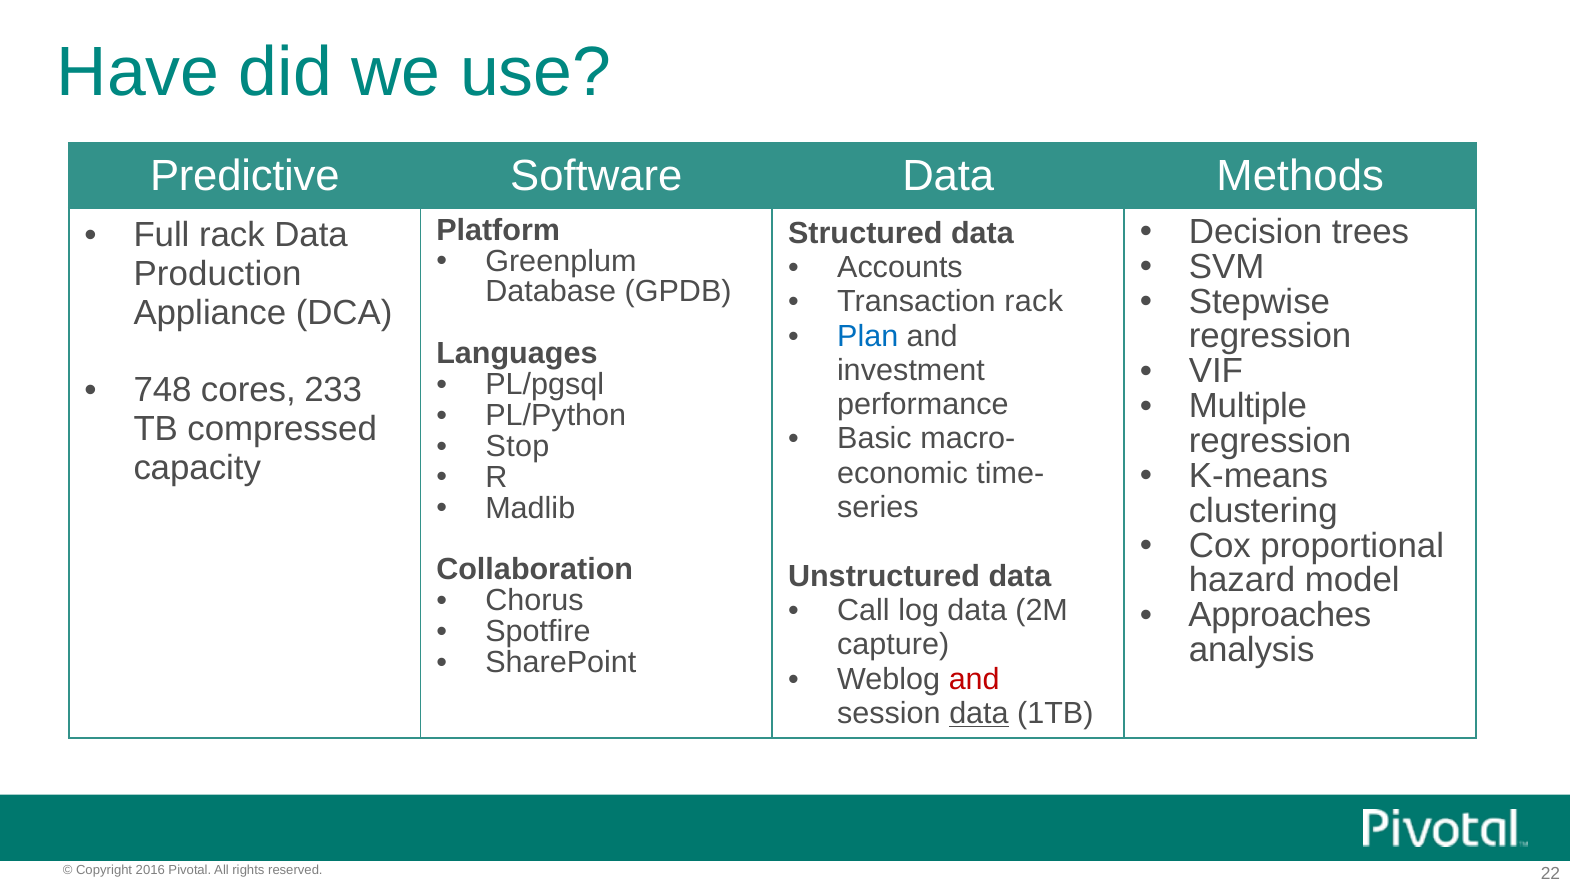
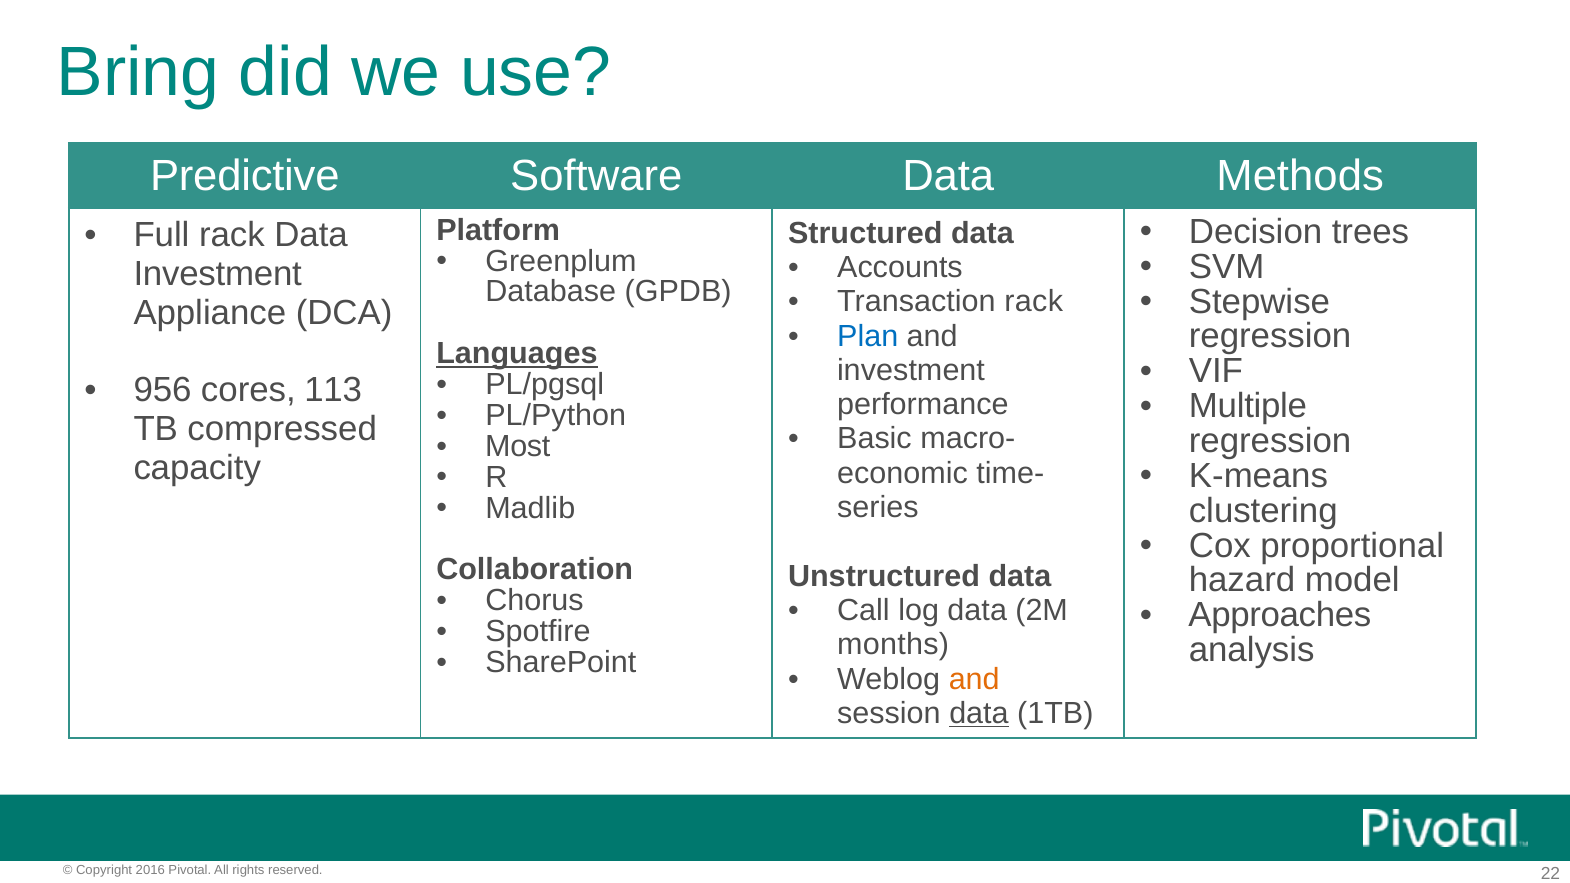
Have: Have -> Bring (138, 72)
Production: Production -> Investment (218, 274)
Languages underline: none -> present (517, 354)
748: 748 -> 956 (162, 390)
233: 233 -> 113 (333, 390)
Stop: Stop -> Most (518, 446)
capture: capture -> months (893, 645)
and colour: red -> orange (974, 679)
